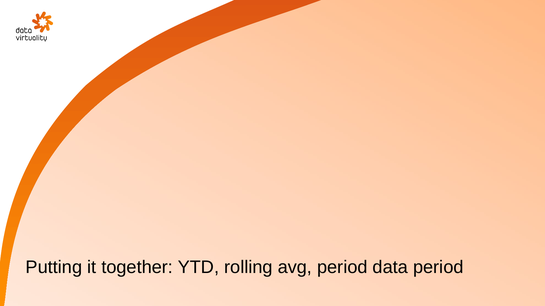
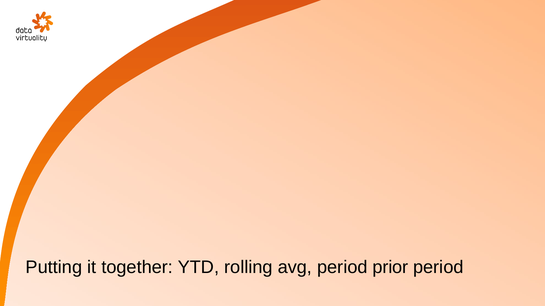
data: data -> prior (390, 268)
